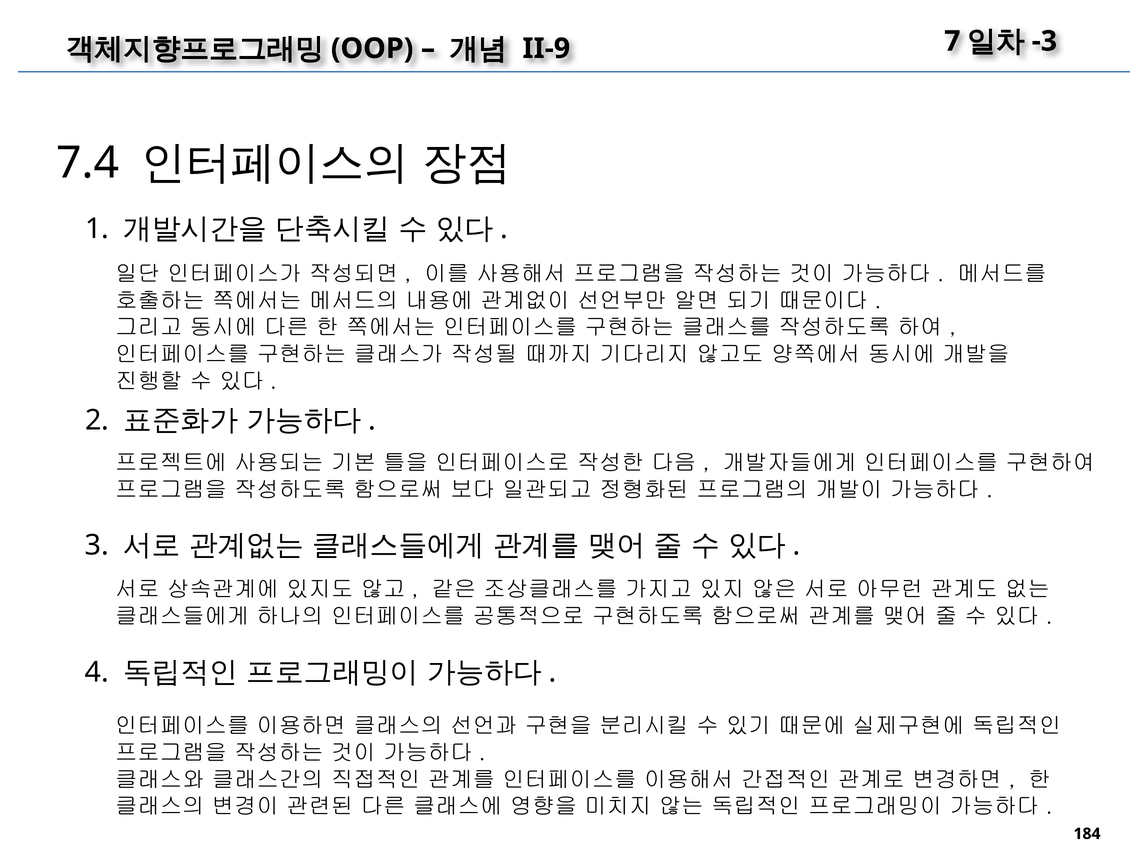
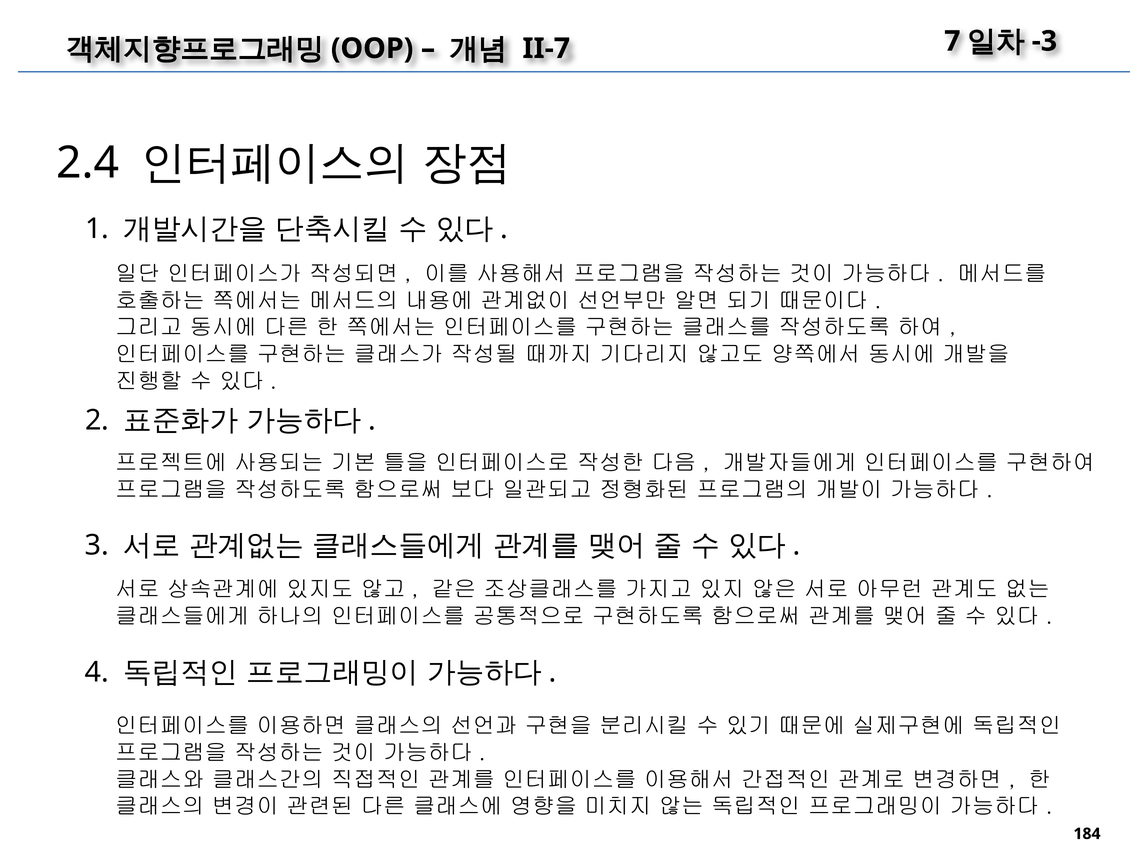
II-9: II-9 -> II-7 (546, 49)
7.4: 7.4 -> 2.4 (88, 163)
